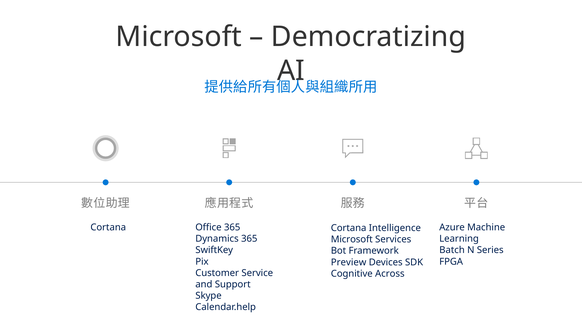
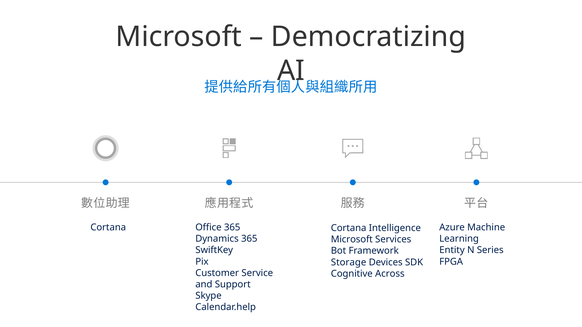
Batch: Batch -> Entity (452, 250)
Preview: Preview -> Storage (349, 262)
